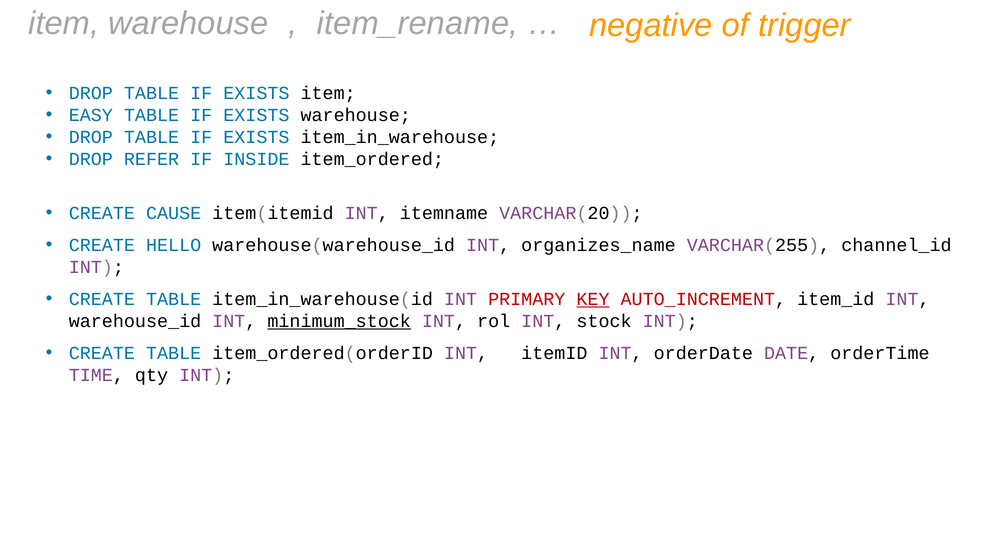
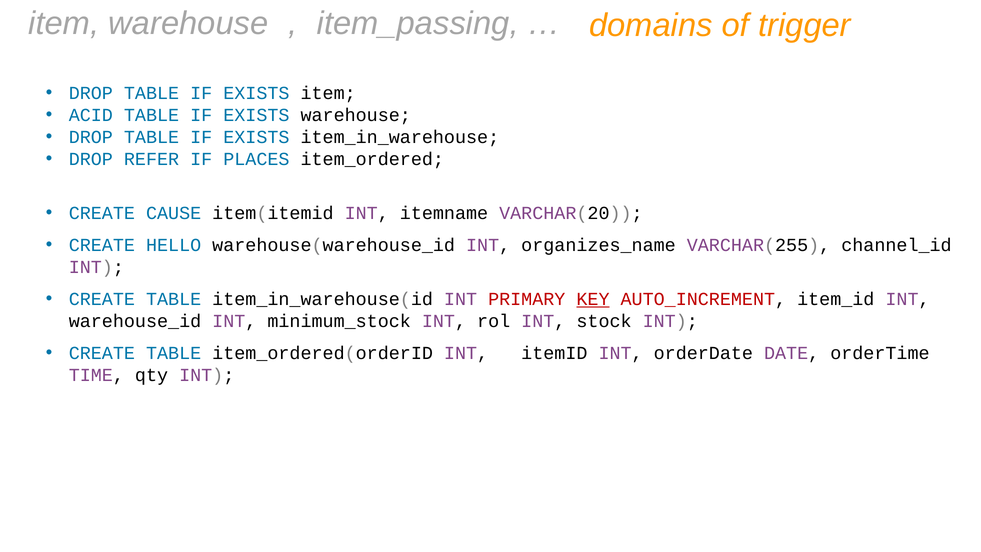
item_rename: item_rename -> item_passing (418, 23)
negative: negative -> domains (651, 26)
EASY: EASY -> ACID (91, 115)
INSIDE: INSIDE -> PLACES (256, 159)
minimum_stock underline: present -> none (339, 321)
